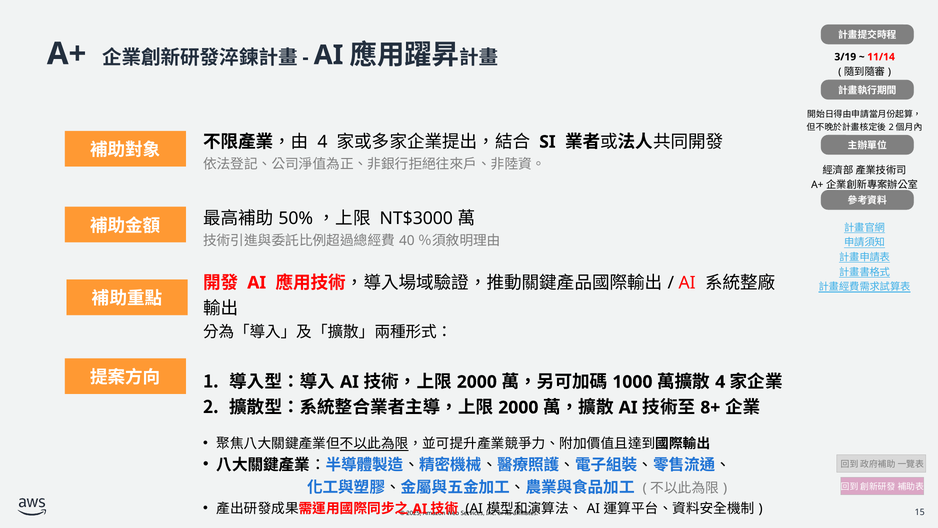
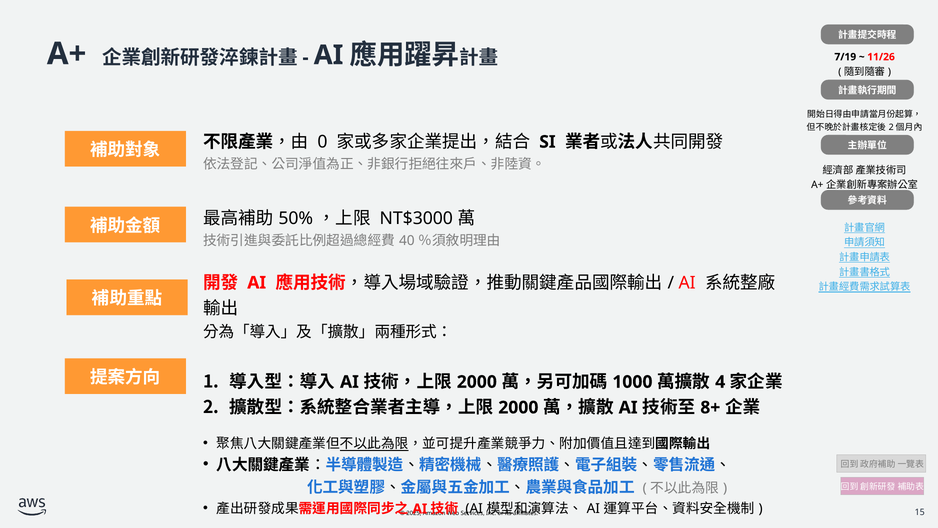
3/19: 3/19 -> 7/19 (845, 57)
11/14: 11/14 -> 11/26 (881, 57)
4: 4 -> 0 (323, 142)
